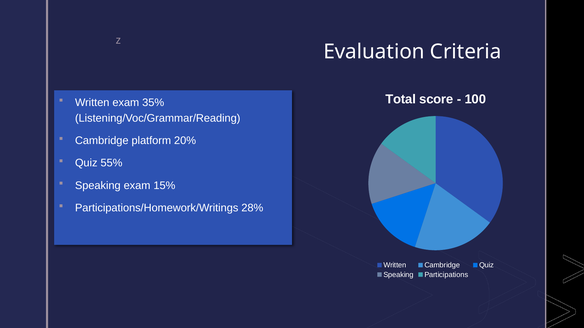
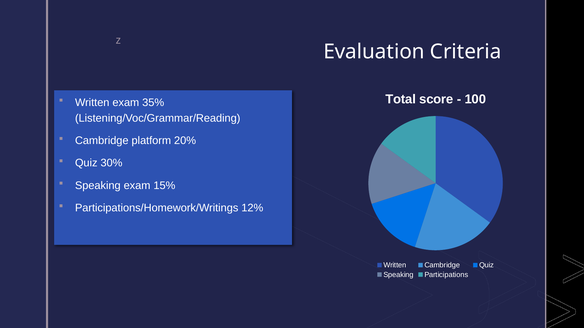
55%: 55% -> 30% (111, 163)
28%: 28% -> 12% (252, 208)
